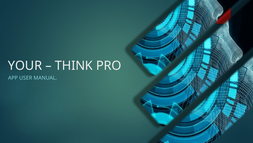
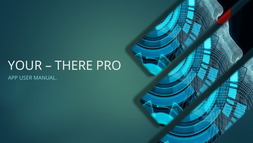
THINK: THINK -> THERE (74, 65)
